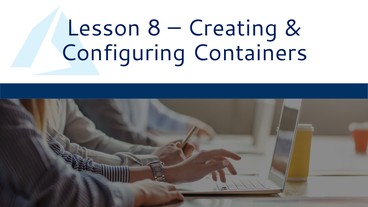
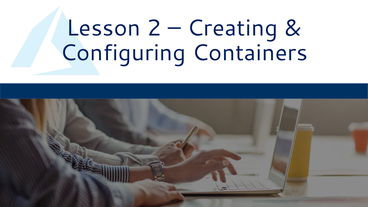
8: 8 -> 2 (154, 28)
